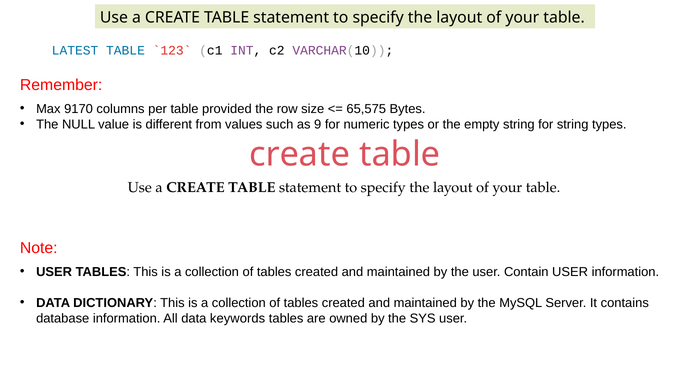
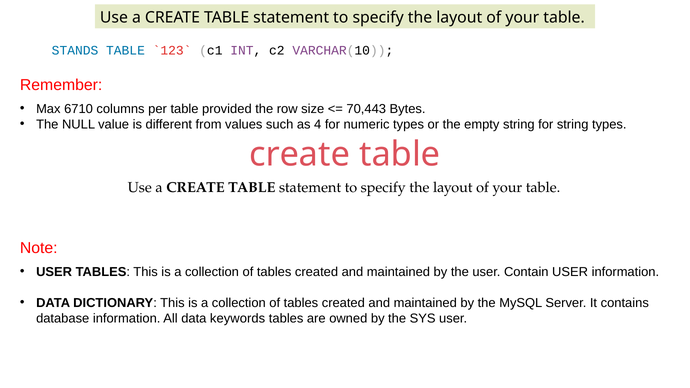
LATEST: LATEST -> STANDS (75, 50)
9170: 9170 -> 6710 (79, 109)
65,575: 65,575 -> 70,443 (366, 109)
9: 9 -> 4 (318, 124)
